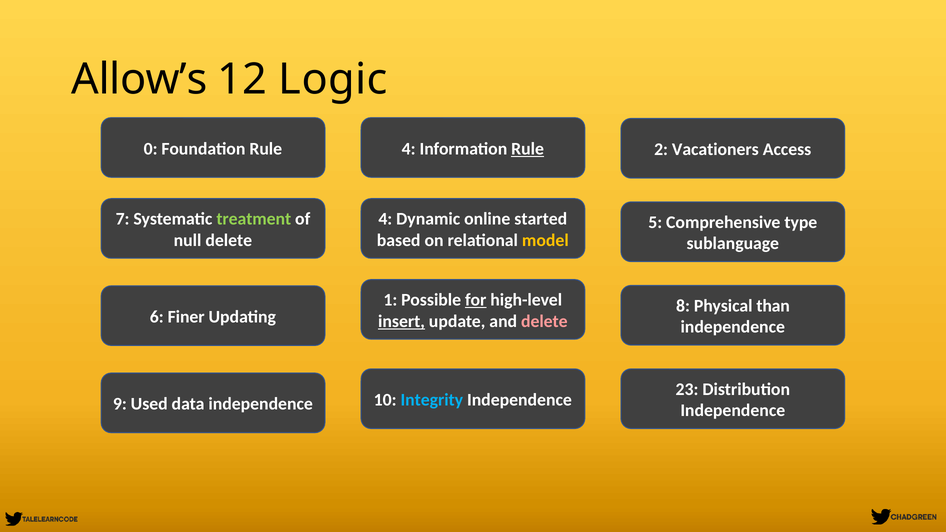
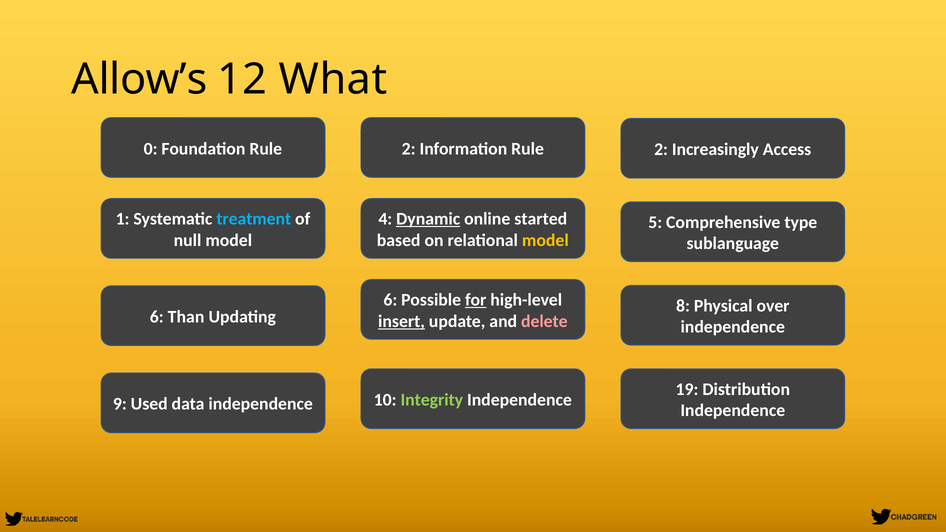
Logic: Logic -> What (333, 79)
Foundation Rule 4: 4 -> 2 (409, 149)
Rule underline: present -> none (528, 149)
Vacationers: Vacationers -> Increasingly (715, 150)
7: 7 -> 1 (123, 219)
treatment colour: light green -> light blue (254, 219)
Dynamic underline: none -> present (428, 219)
null delete: delete -> model (229, 240)
1: 1 -> 6 (390, 300)
than: than -> over (773, 306)
Finer: Finer -> Than (186, 317)
23: 23 -> 19 (687, 389)
Integrity colour: light blue -> light green (432, 400)
